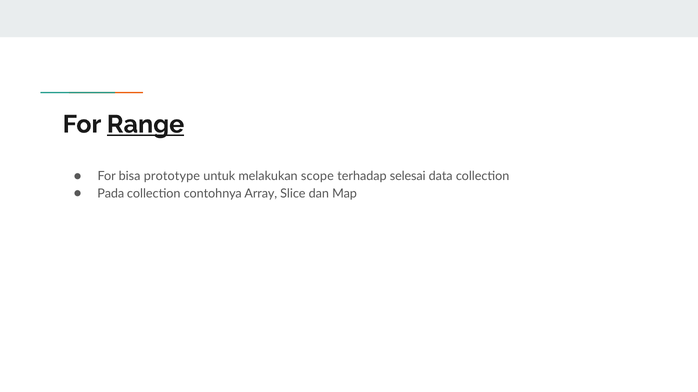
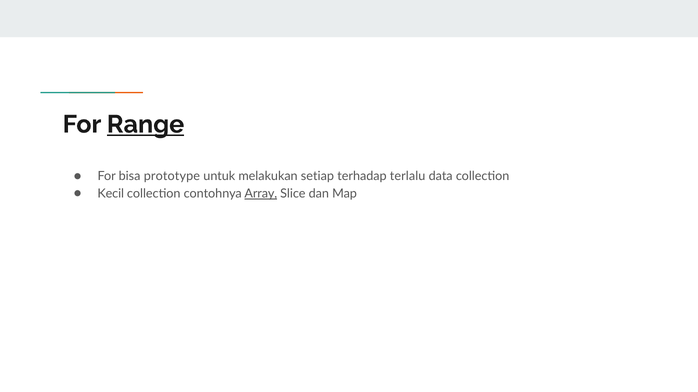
scope: scope -> setiap (317, 176)
selesai: selesai -> terlalu (408, 176)
Pada: Pada -> Kecil (111, 194)
Array underline: none -> present (261, 194)
